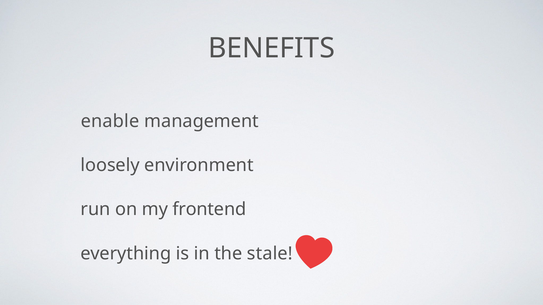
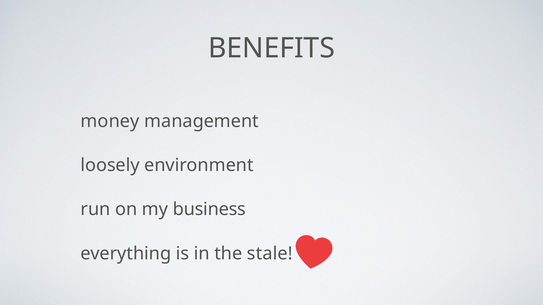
enable: enable -> money (110, 121)
frontend: frontend -> business (209, 210)
